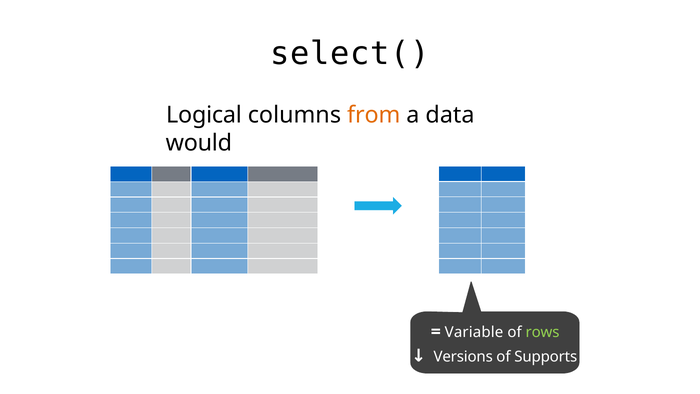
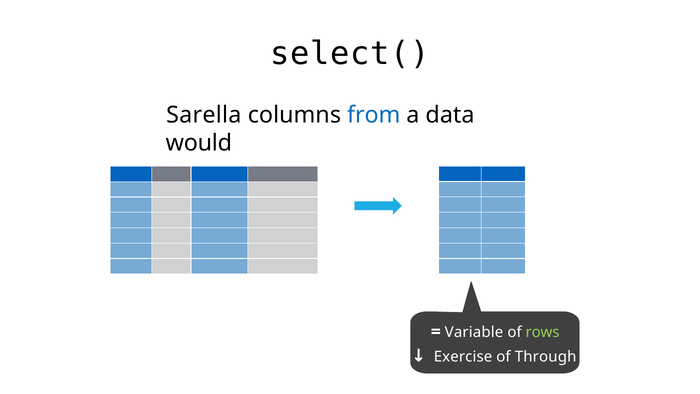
Logical: Logical -> Sarella (204, 115)
from colour: orange -> blue (374, 115)
Versions: Versions -> Exercise (463, 357)
Supports: Supports -> Through (546, 357)
